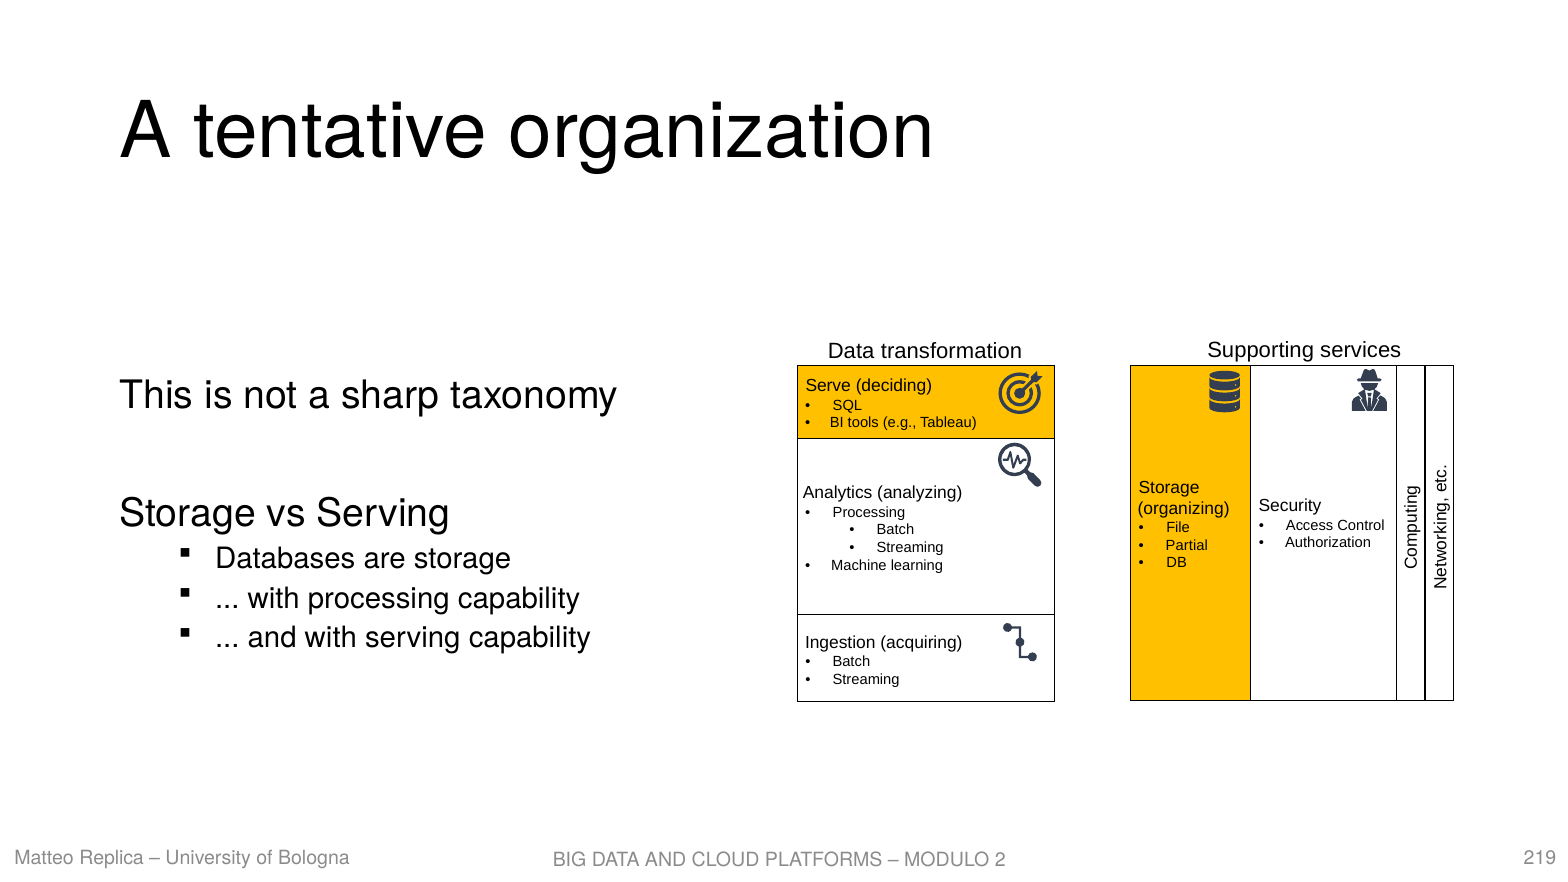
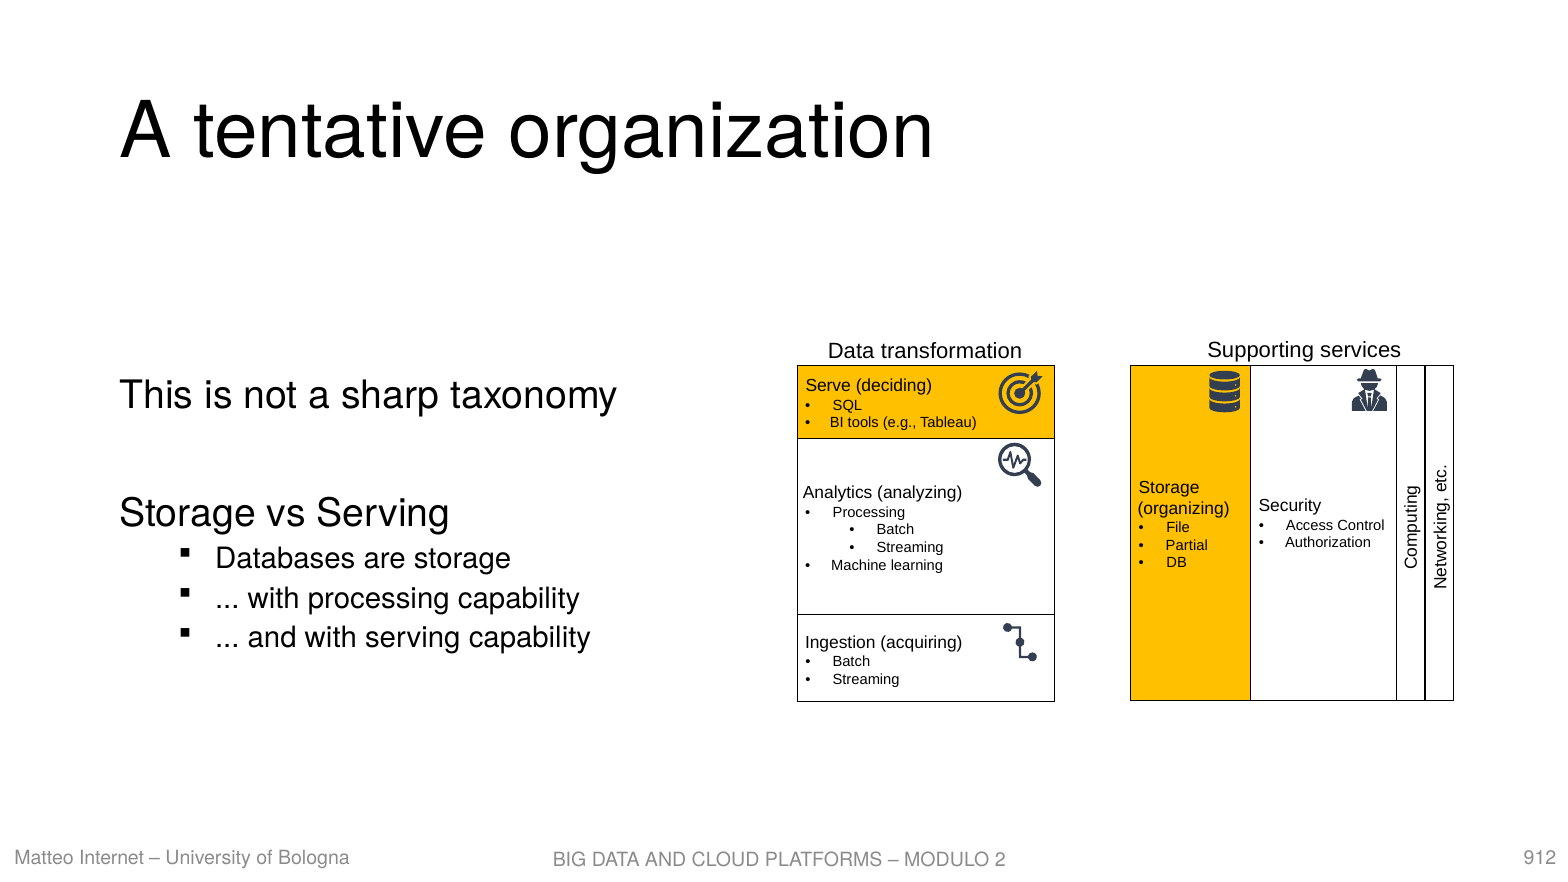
Replica: Replica -> Internet (112, 858)
219: 219 -> 912 (1540, 858)
